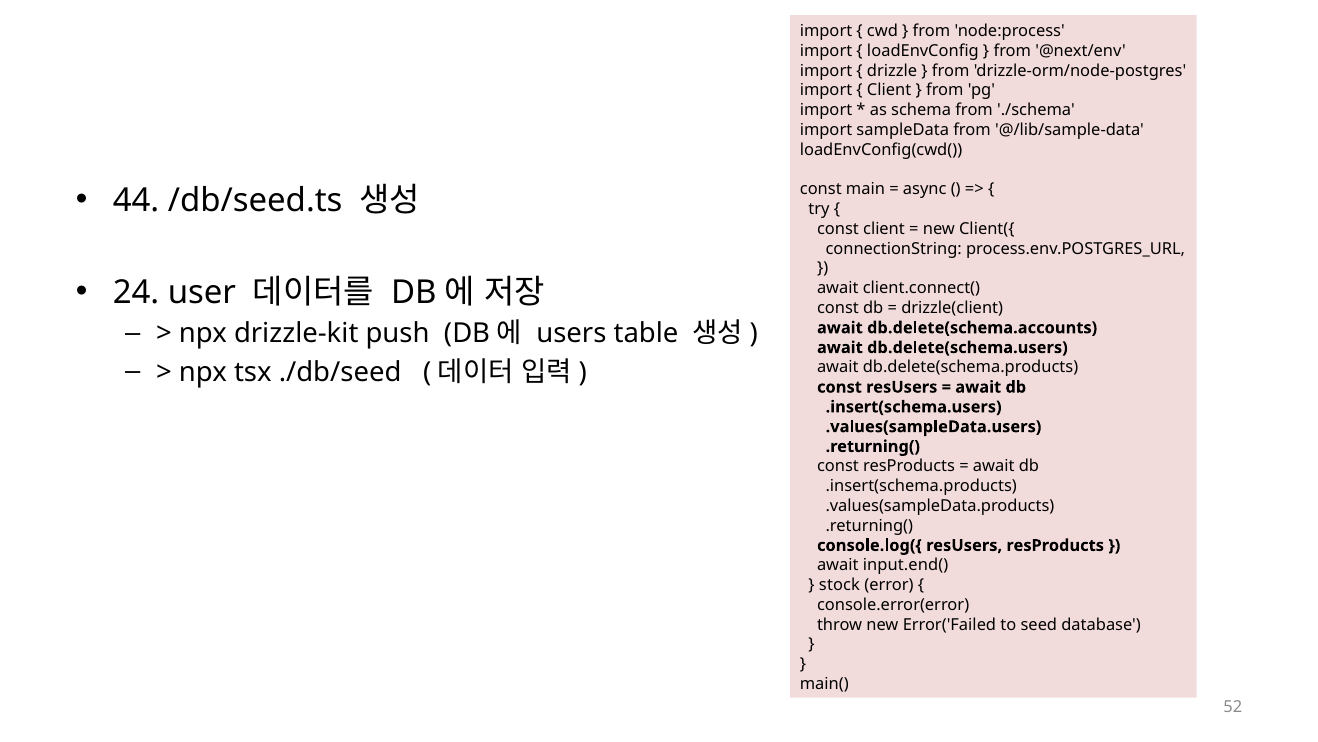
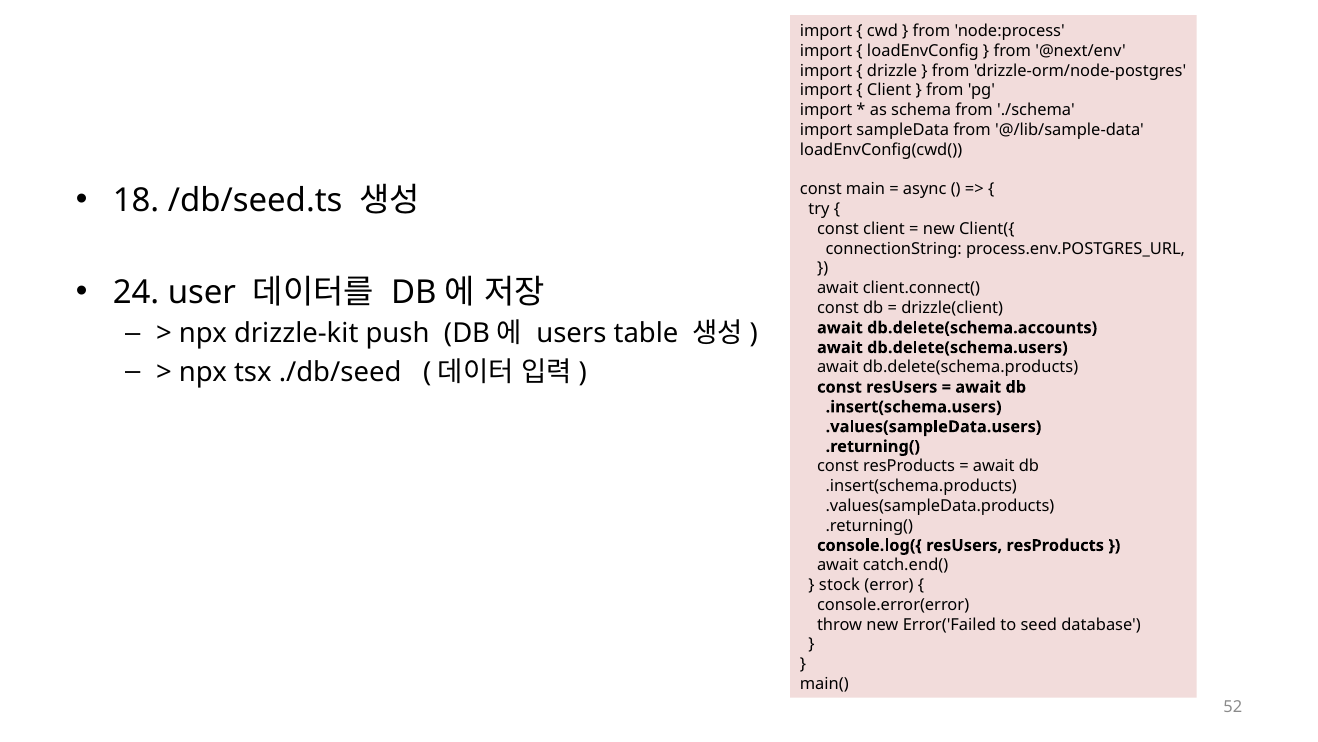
44: 44 -> 18 (136, 200)
input.end(: input.end( -> catch.end( (906, 565)
